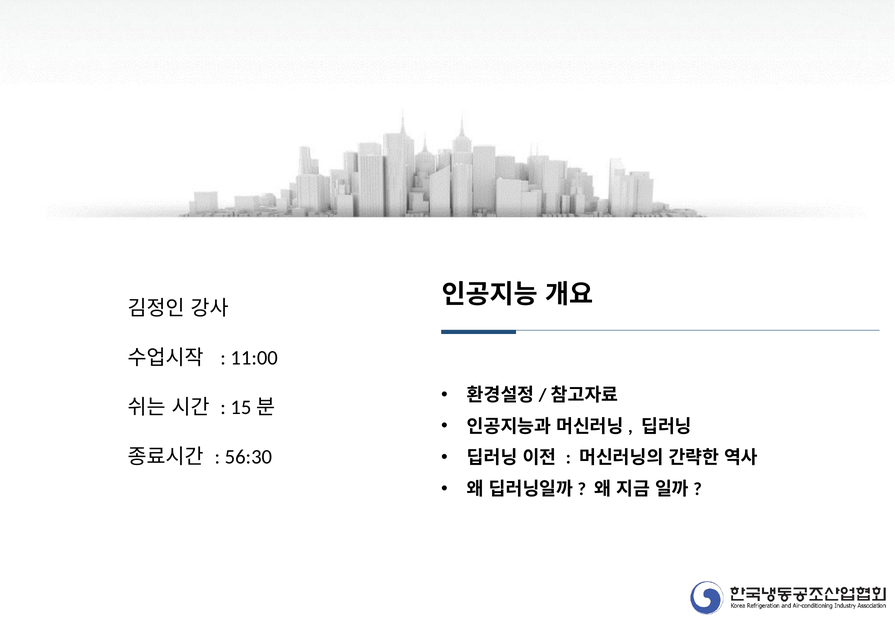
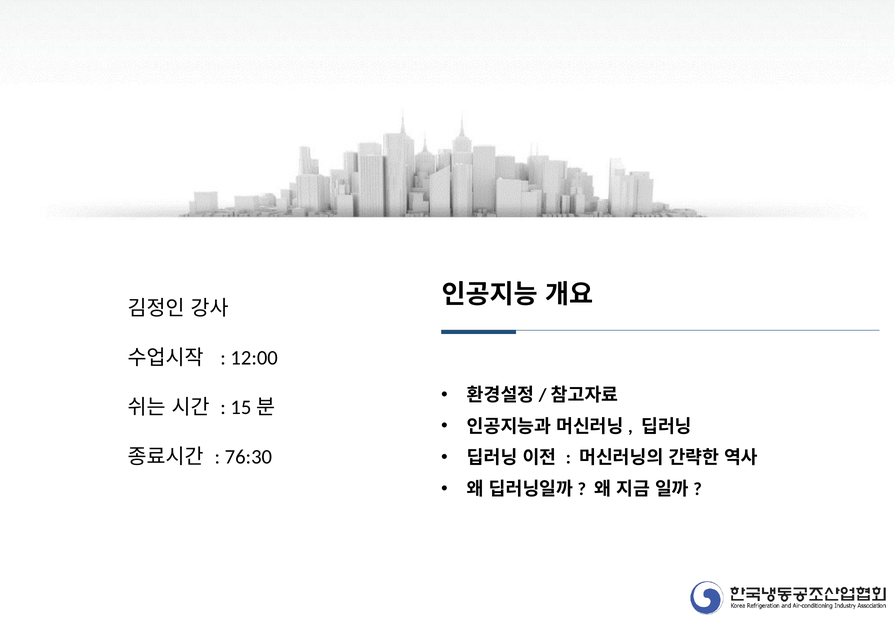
11:00: 11:00 -> 12:00 (254, 358)
56:30: 56:30 -> 76:30 (248, 457)
